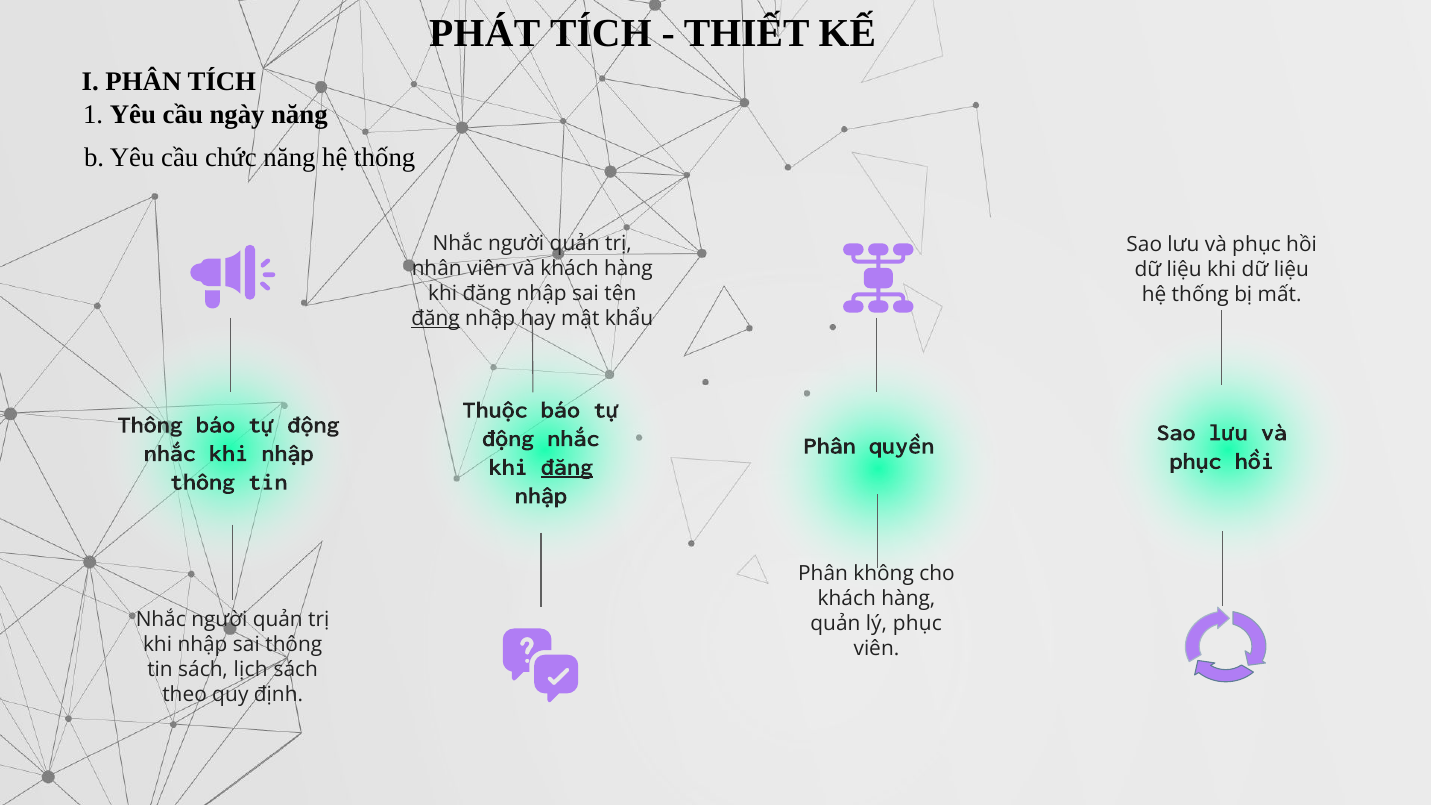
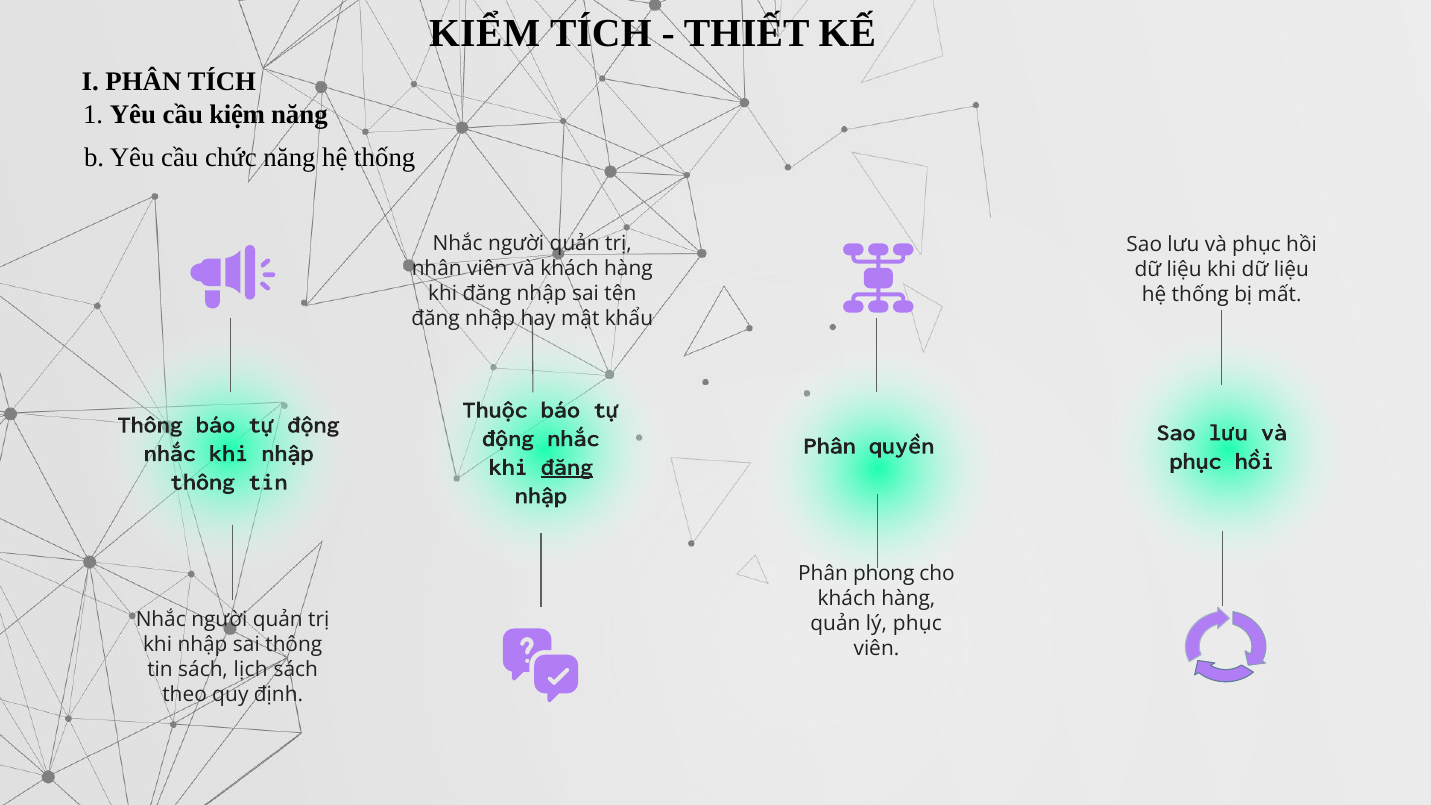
PHÁT: PHÁT -> KIỂM (485, 33)
ngày: ngày -> kiệm (237, 114)
đăng underline: present -> none (436, 318)
không: không -> phong (884, 574)
